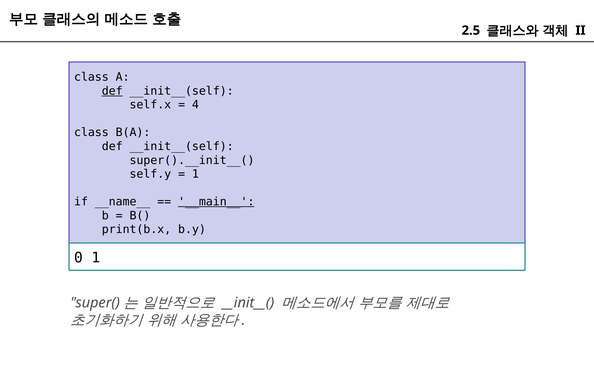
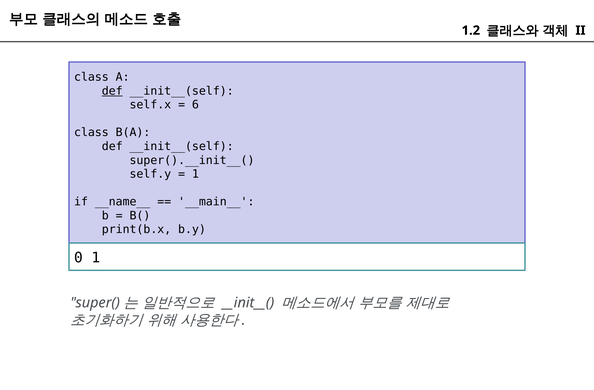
2.5: 2.5 -> 1.2 (471, 30)
4: 4 -> 6 (195, 105)
__main__ underline: present -> none (216, 202)
